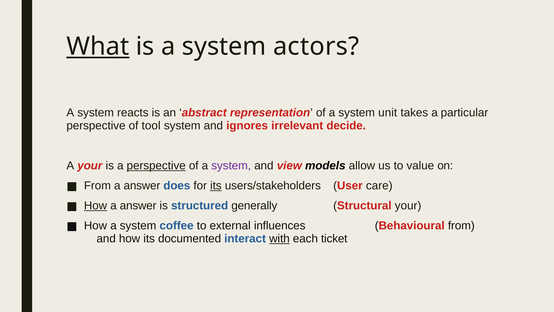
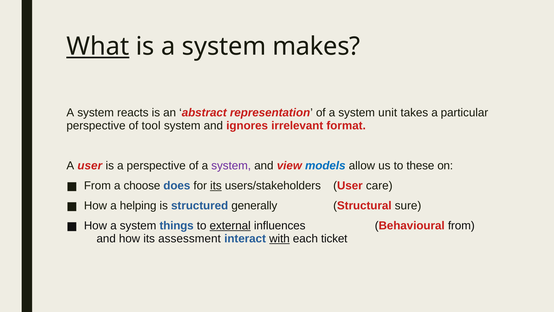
actors: actors -> makes (316, 47)
decide: decide -> format (346, 126)
A your: your -> user (90, 166)
perspective underline: present -> none (156, 166)
models colour: black -> blue (325, 166)
value: value -> these (420, 166)
answer: answer -> choose (142, 186)
How underline: present -> none (95, 206)
answer: answer -> helping (138, 206)
Structural your: your -> sure (408, 206)
coffee: coffee -> things (177, 225)
external underline: none -> present (230, 225)
documented: documented -> assessment (190, 239)
